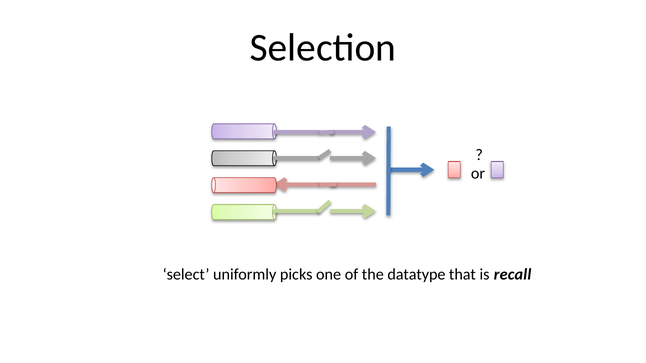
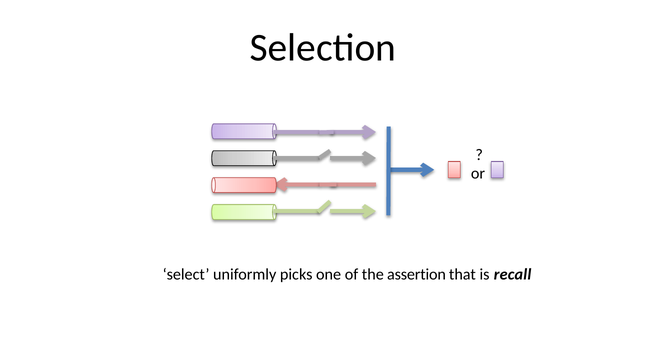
datatype: datatype -> assertion (416, 275)
